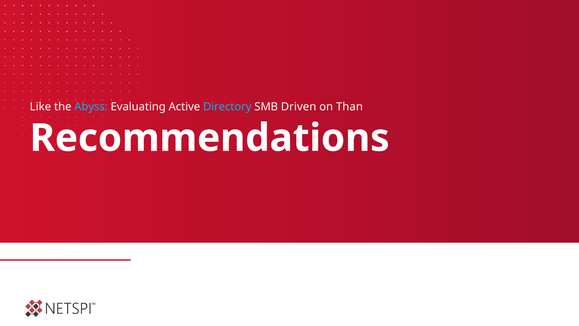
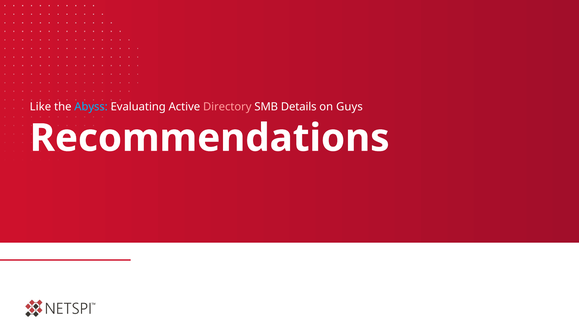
Directory colour: light blue -> pink (227, 107)
Driven: Driven -> Details (299, 107)
Than: Than -> Guys (349, 107)
